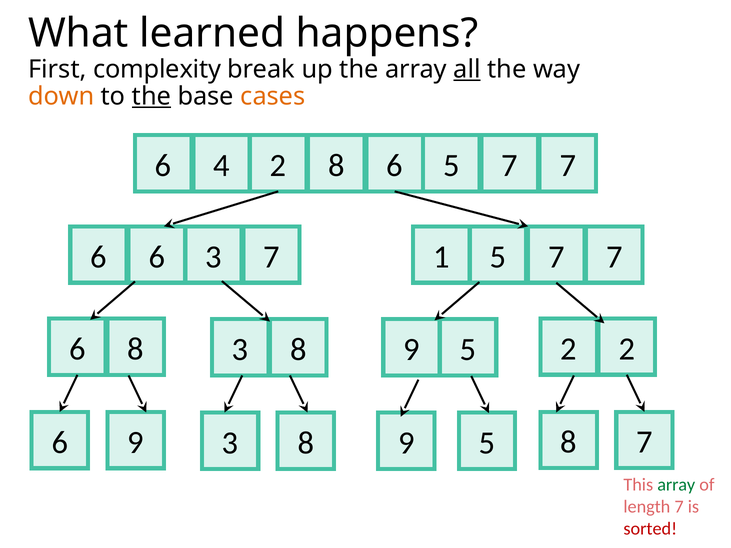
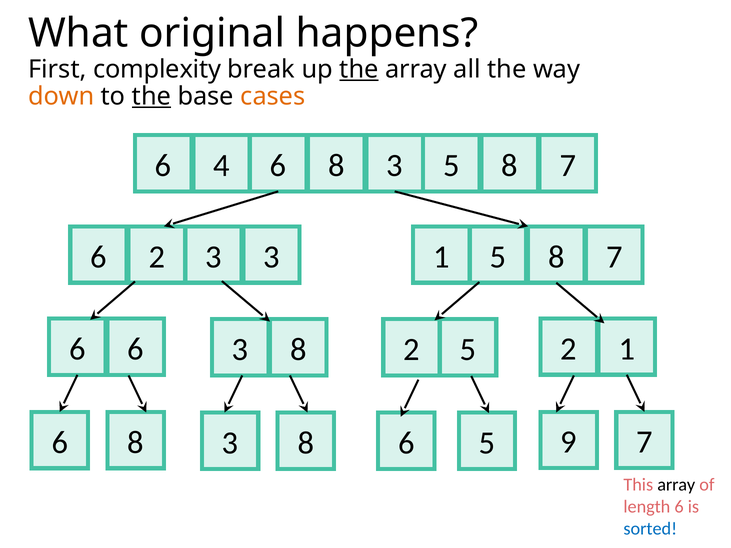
learned: learned -> original (212, 33)
the underline: none -> present (359, 69)
all underline: present -> none (467, 69)
4 2: 2 -> 6 (278, 166)
6: 6 -> 3 (395, 166)
7: 7 -> 8 (510, 166)
6 6: 6 -> 2 (157, 257)
3 7: 7 -> 3 (271, 257)
1 5 7: 7 -> 8 (556, 257)
6 8: 8 -> 6 (136, 349)
9: 9 -> 2 (411, 350)
2 2: 2 -> 1 (627, 349)
9: 9 -> 8 (136, 443)
9: 9 -> 6 (406, 443)
5 8: 8 -> 9 (569, 442)
array colour: green -> black (676, 485)
length 7: 7 -> 6 (679, 507)
sorted colour: red -> blue (650, 529)
